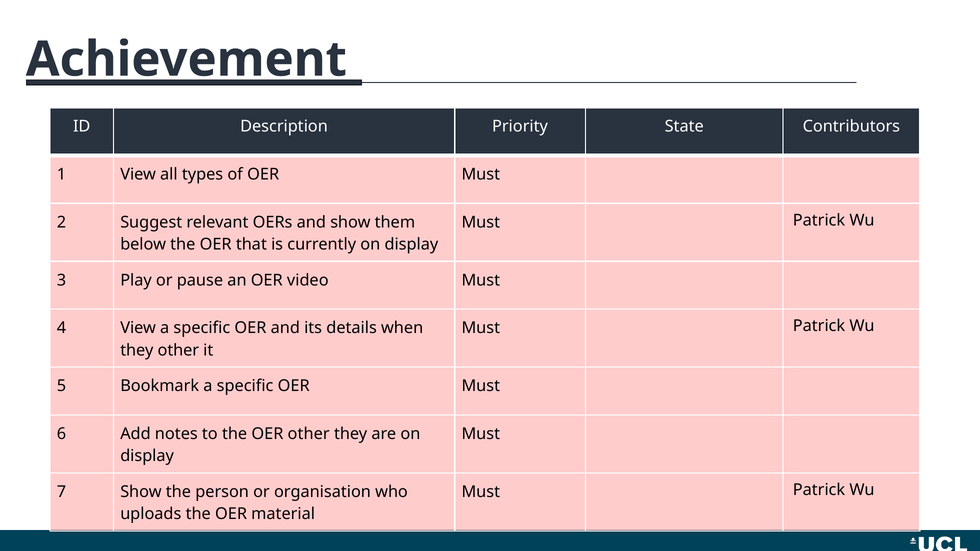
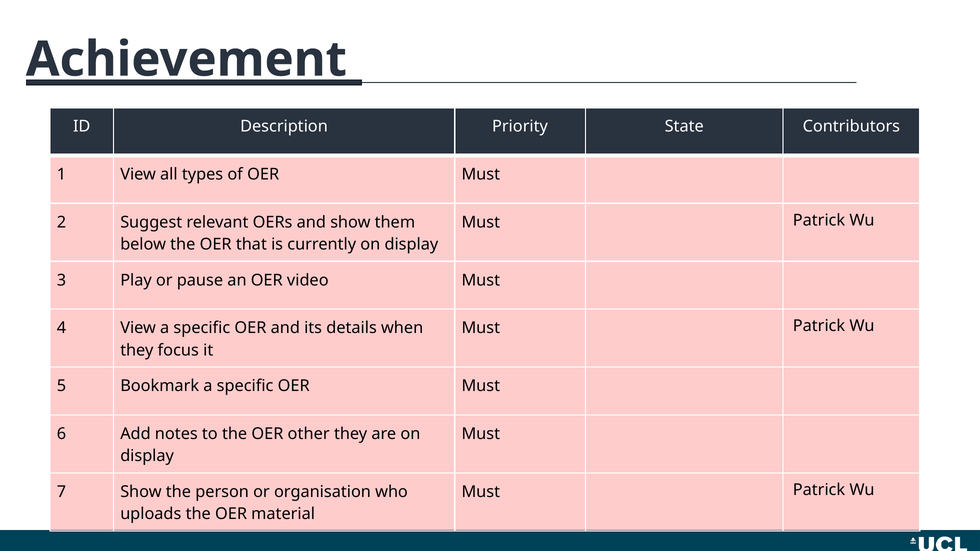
they other: other -> focus (178, 350)
